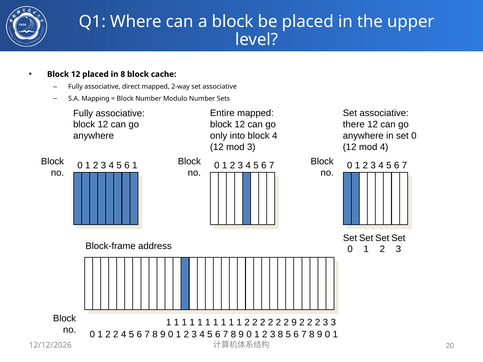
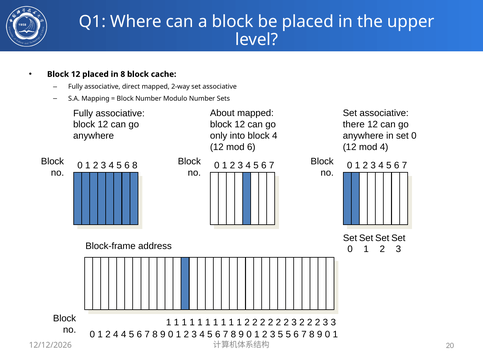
Entire: Entire -> About (222, 113)
mod 3: 3 -> 6 (251, 147)
6 1: 1 -> 8 (135, 166)
9: 9 -> 3 (294, 323)
0 1 2 2: 2 -> 4 (116, 335)
3 8: 8 -> 5 (280, 335)
